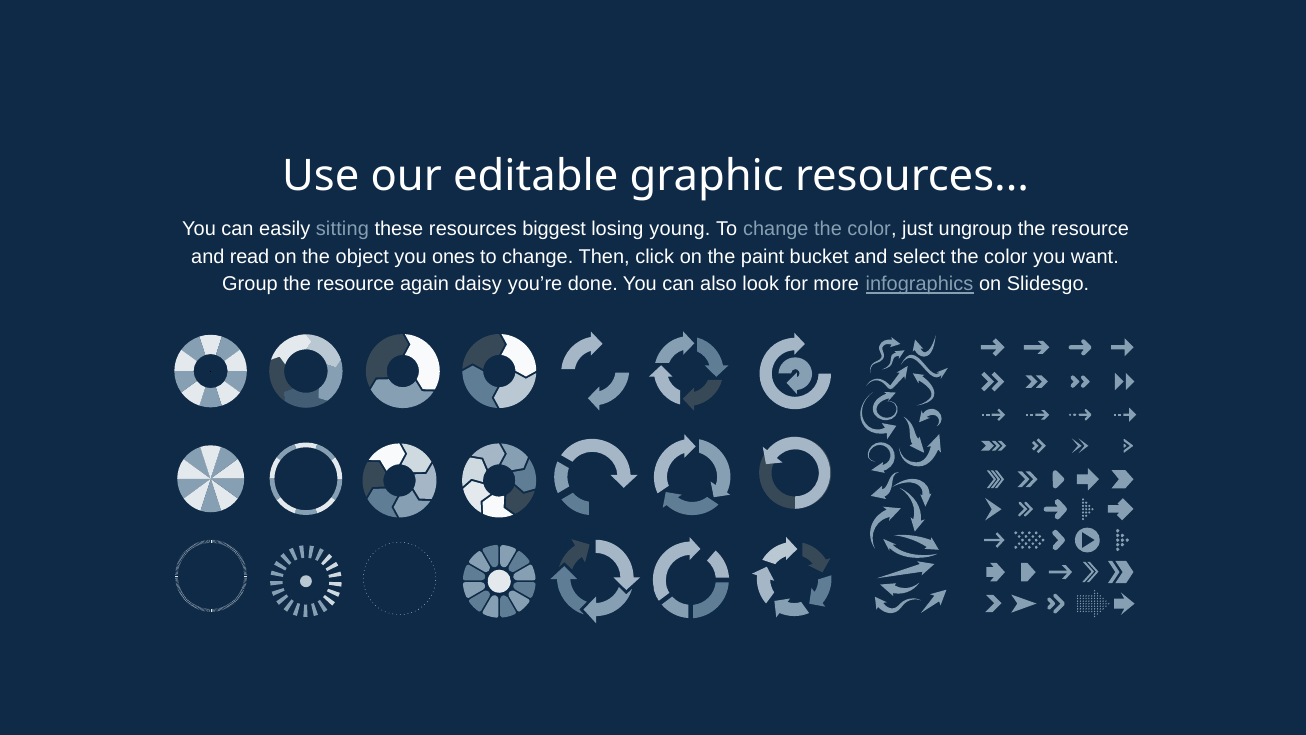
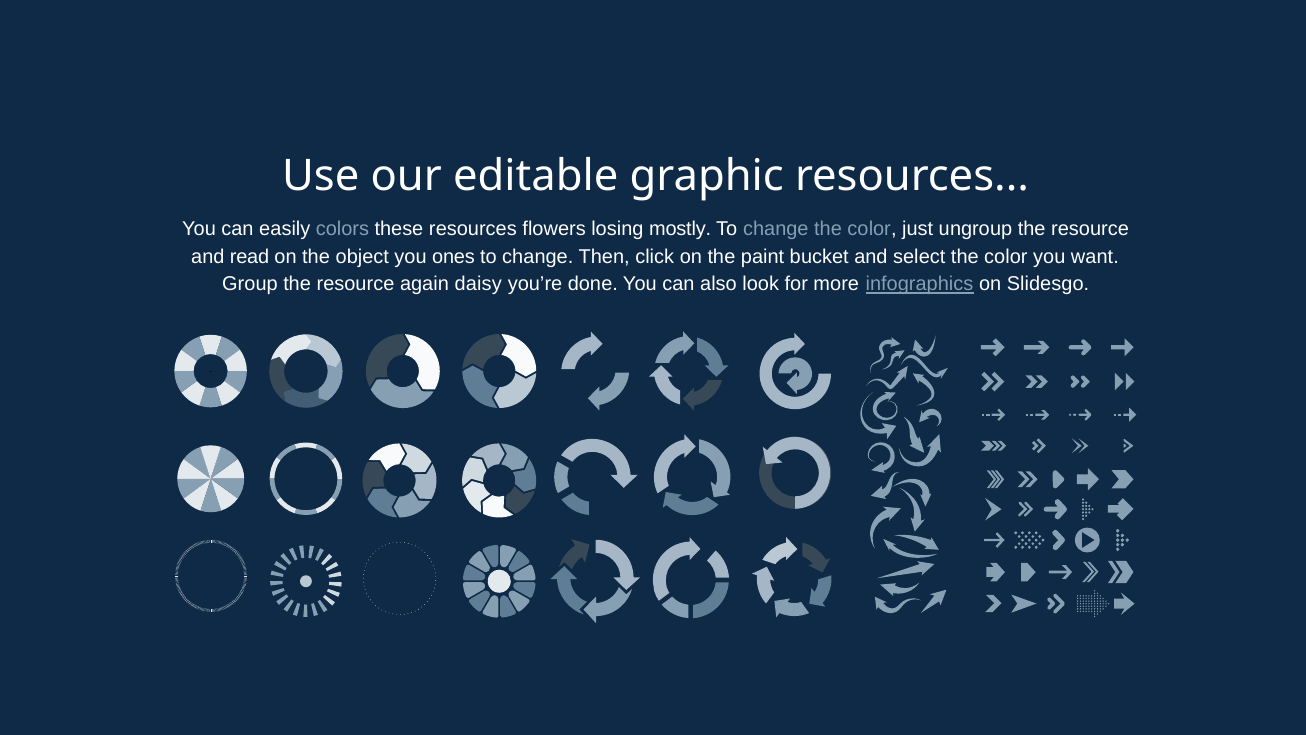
sitting: sitting -> colors (342, 229)
biggest: biggest -> flowers (554, 229)
young: young -> mostly (680, 229)
